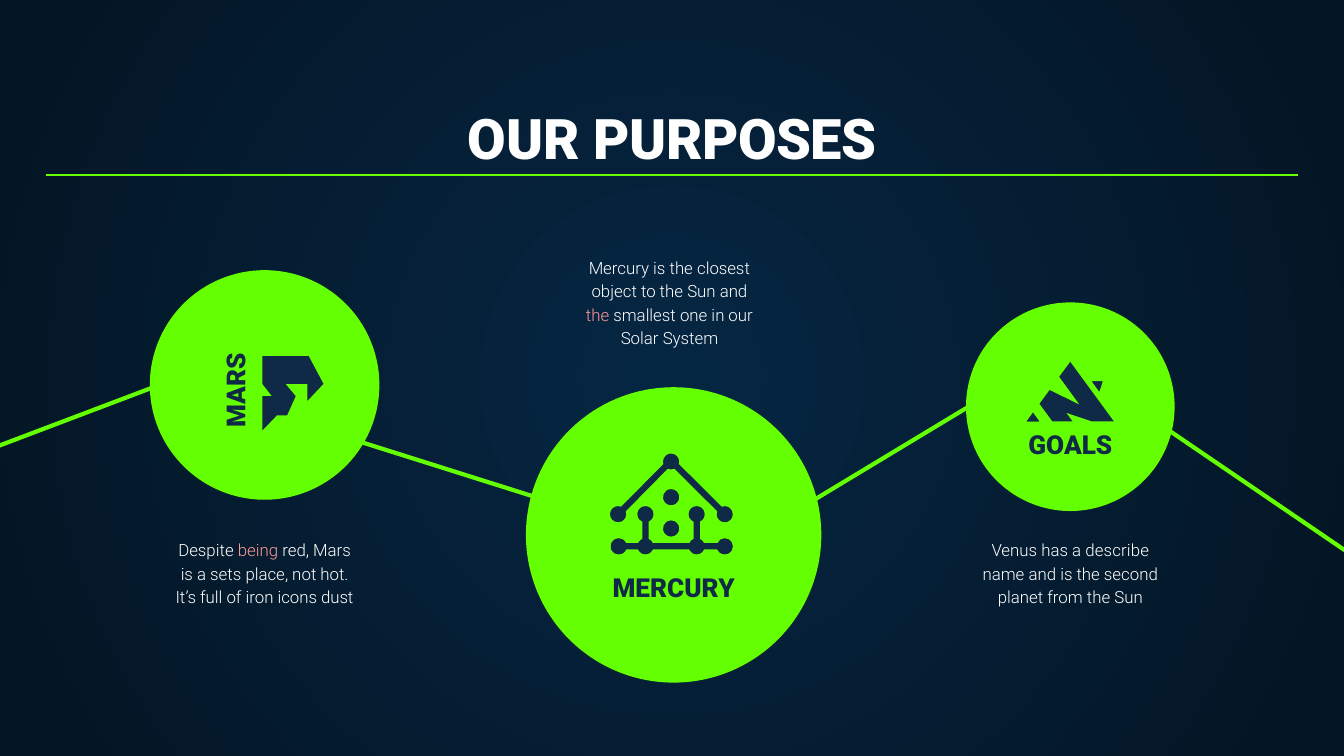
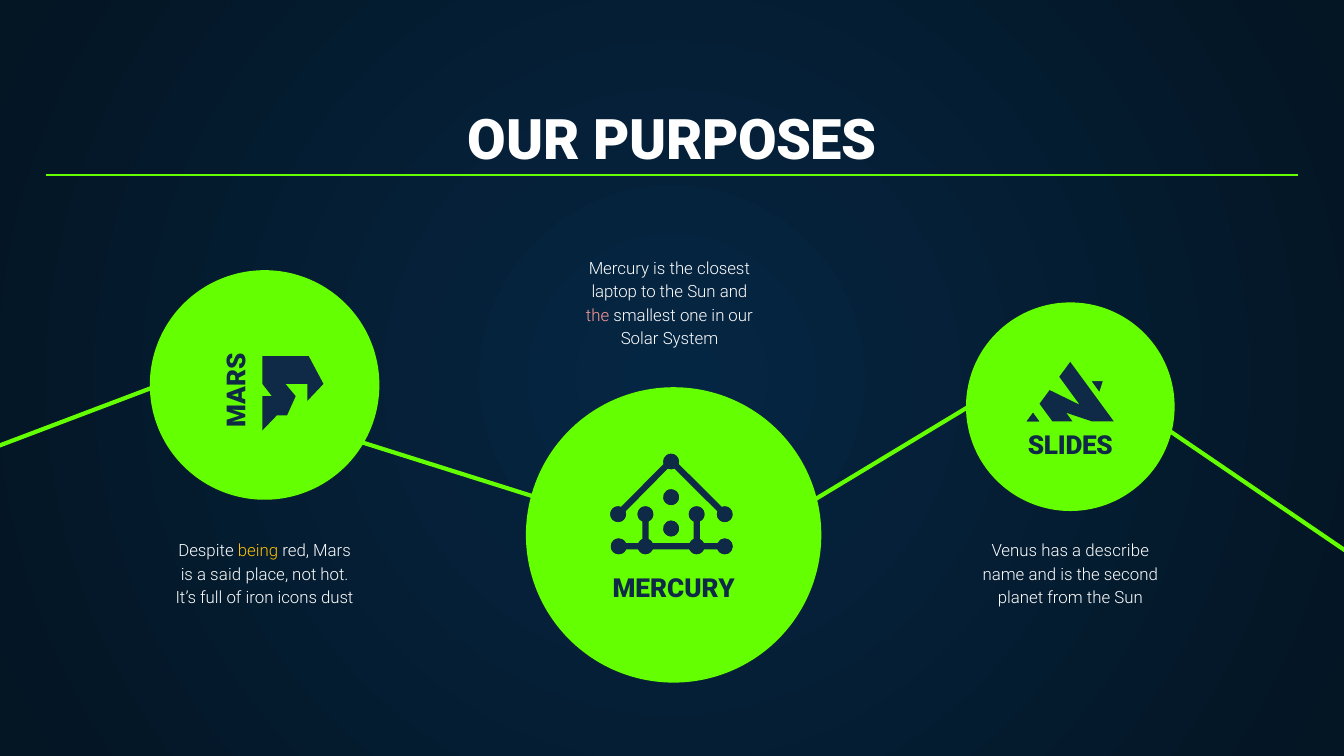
object: object -> laptop (614, 292)
GOALS: GOALS -> SLIDES (1070, 446)
being colour: pink -> yellow (258, 551)
sets: sets -> said (226, 575)
